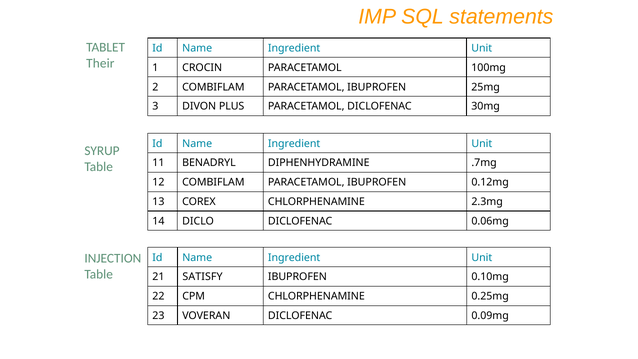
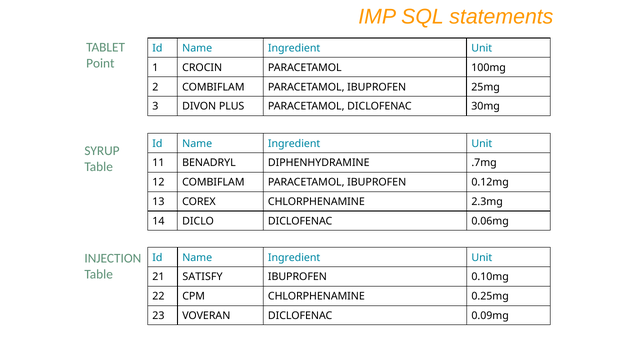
Their: Their -> Point (100, 63)
